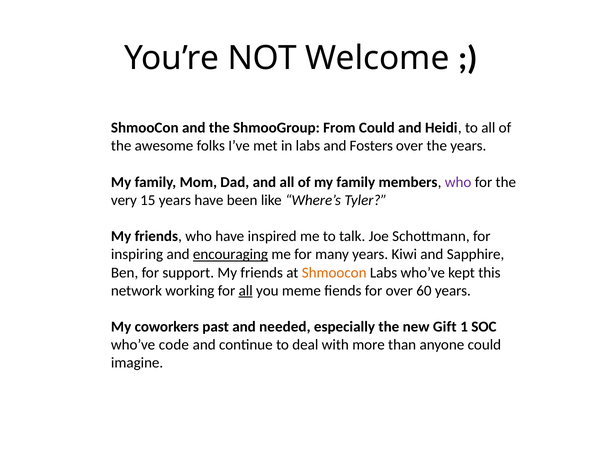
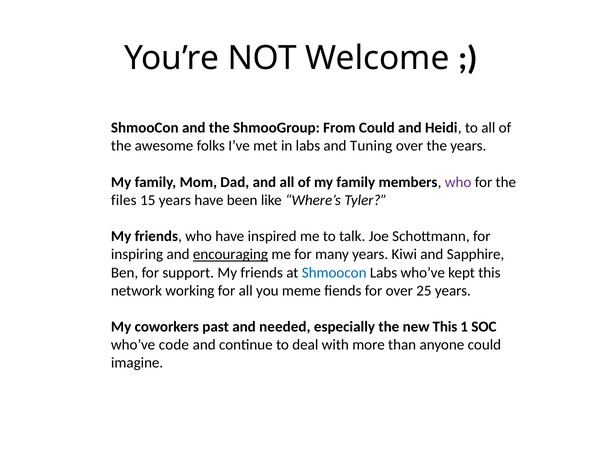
Fosters: Fosters -> Tuning (371, 146)
very: very -> files (124, 200)
Shmoocon colour: orange -> blue (334, 272)
all underline: present -> none (246, 290)
60: 60 -> 25 (424, 290)
new Gift: Gift -> This (445, 326)
